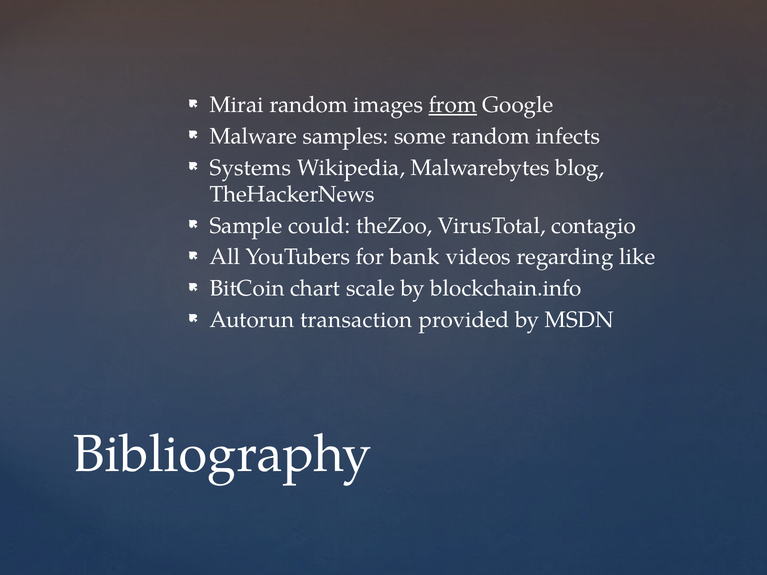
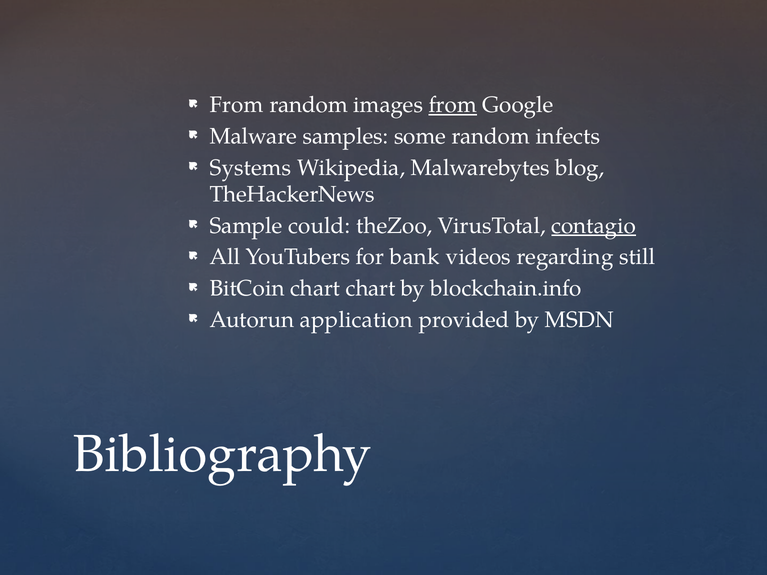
Mirai: Mirai -> From (237, 105)
contagio underline: none -> present (594, 226)
like: like -> still (637, 257)
chart scale: scale -> chart (371, 289)
transaction: transaction -> application (356, 320)
